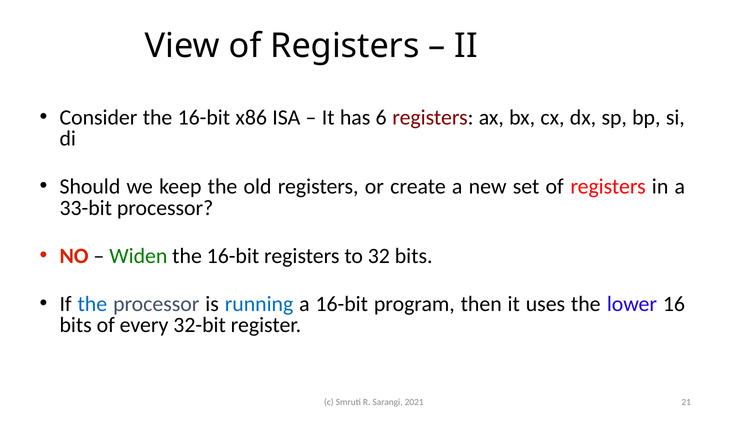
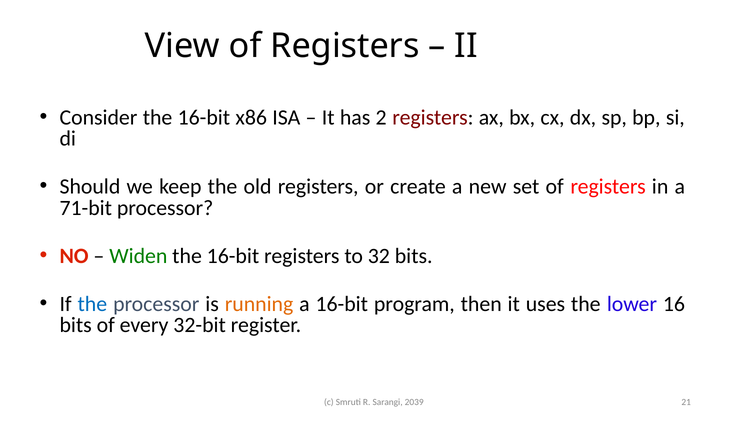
6: 6 -> 2 (381, 117)
33-bit: 33-bit -> 71-bit (86, 208)
running colour: blue -> orange (259, 304)
2021: 2021 -> 2039 (414, 402)
